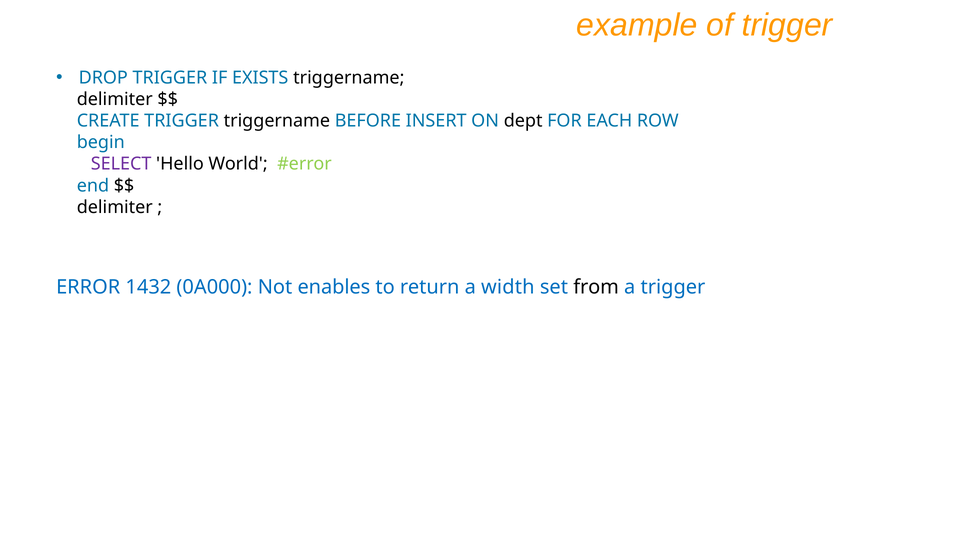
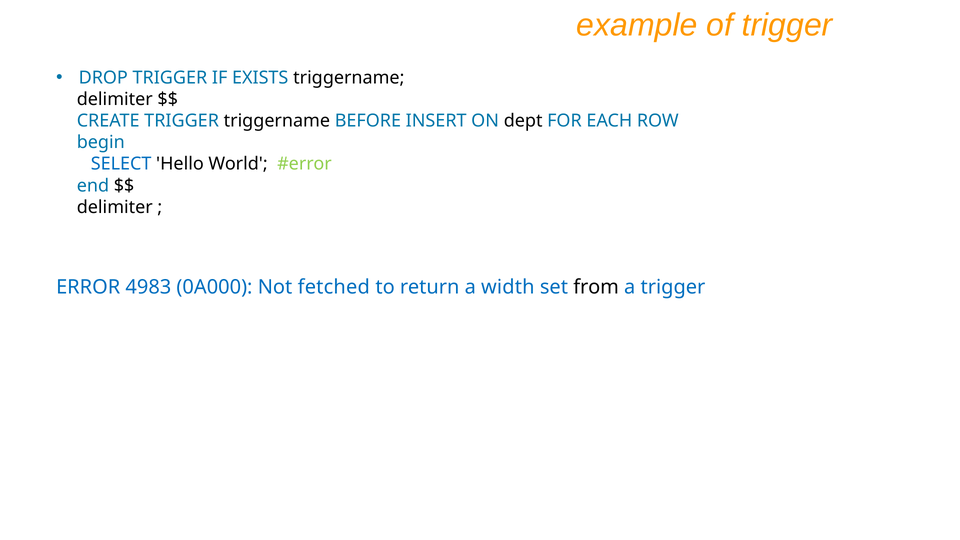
SELECT colour: purple -> blue (121, 164)
1432: 1432 -> 4983 (148, 287)
enables: enables -> fetched (334, 287)
